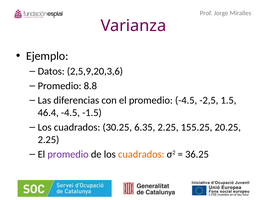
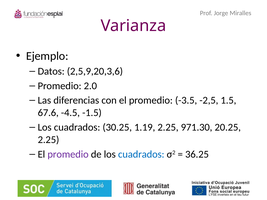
8.8: 8.8 -> 2.0 (90, 86)
promedio -4.5: -4.5 -> -3.5 (186, 100)
46.4: 46.4 -> 67.6 (48, 113)
6.35: 6.35 -> 1.19 (145, 127)
155.25: 155.25 -> 971.30 (197, 127)
cuadrados colour: orange -> blue (141, 154)
